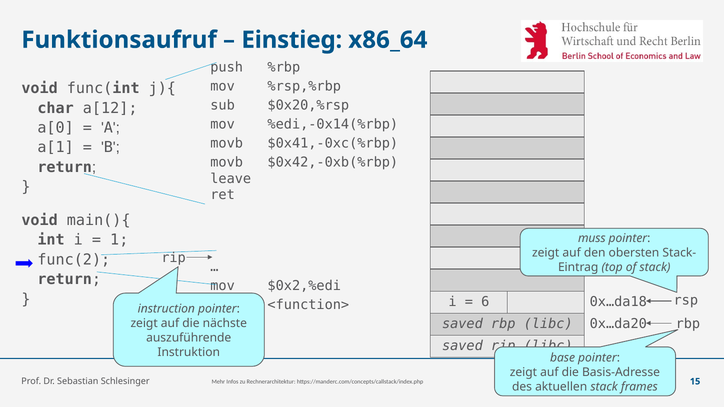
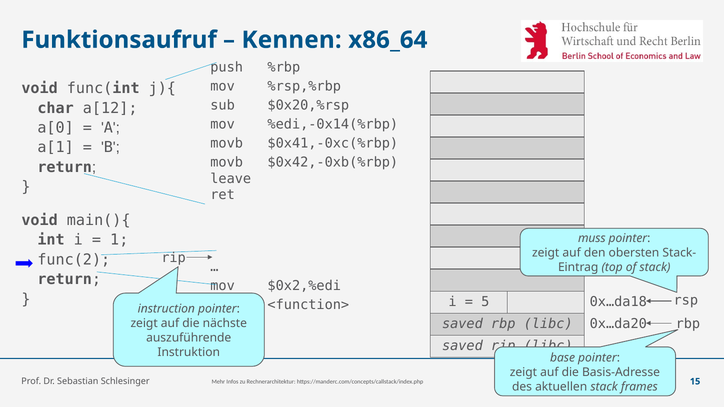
Einstieg: Einstieg -> Kennen (292, 40)
6: 6 -> 5 (485, 302)
